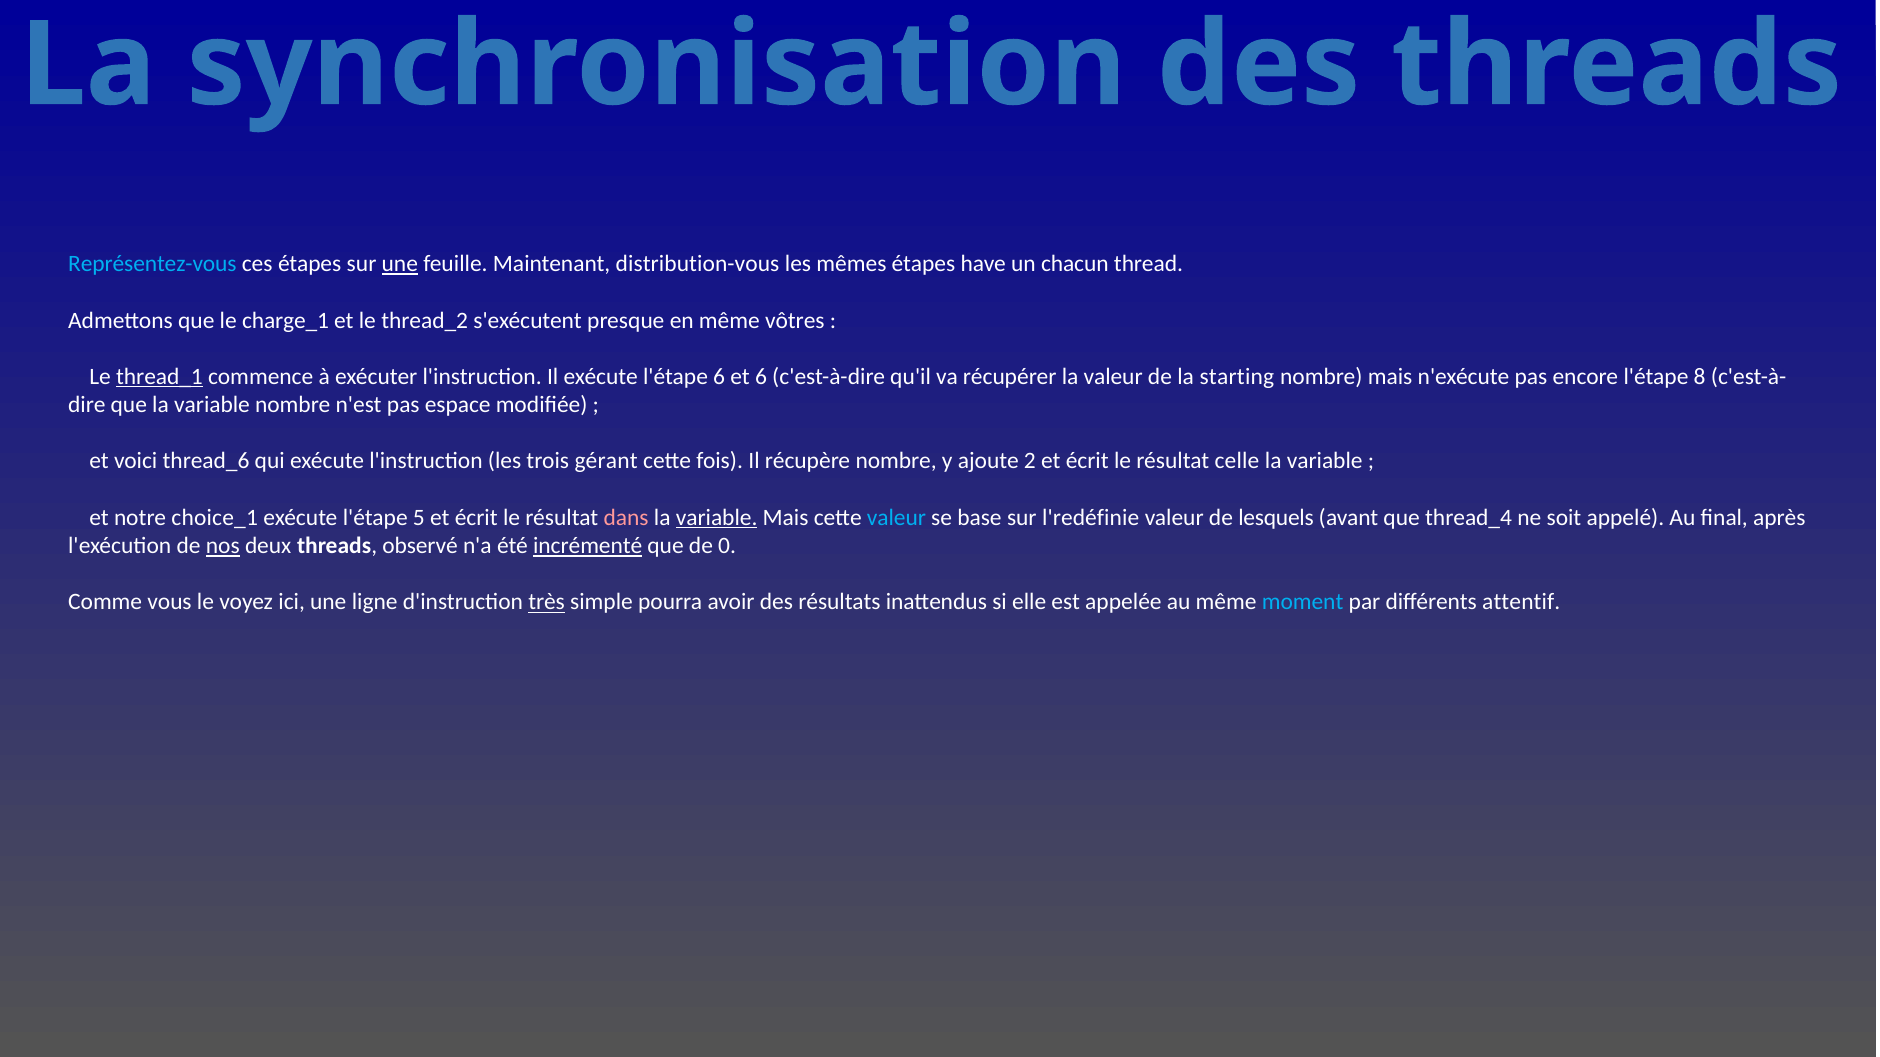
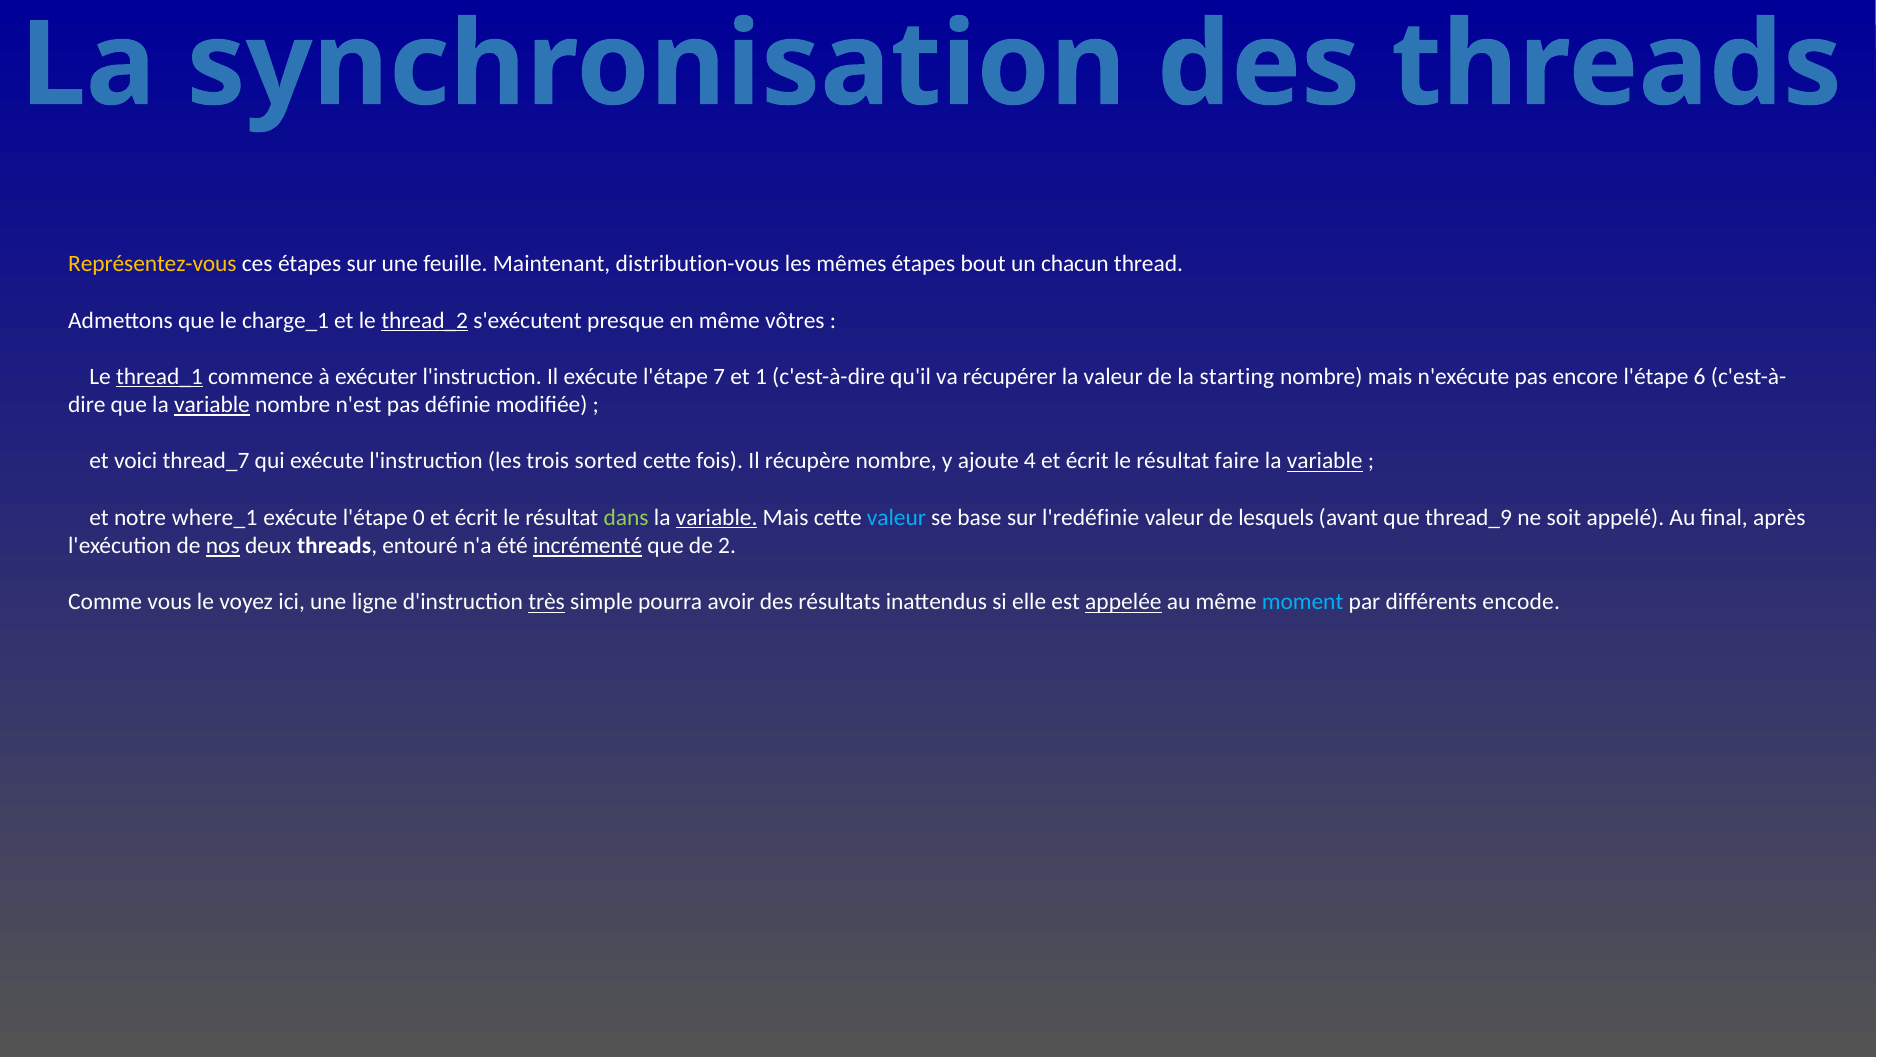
Représentez-vous colour: light blue -> yellow (152, 264)
une underline: present -> none (400, 264)
have: have -> bout (983, 264)
thread_2 underline: none -> present (425, 320)
l'étape 6: 6 -> 7 (719, 377)
et 6: 6 -> 1 (761, 377)
8: 8 -> 6 (1700, 377)
variable underline: none -> present (212, 405)
espace: espace -> définie (458, 405)
thread_6: thread_6 -> thread_7 (206, 461)
gérant: gérant -> sorted (606, 461)
2: 2 -> 4 (1030, 461)
celle: celle -> faire (1237, 461)
variable underline: none -> present (1325, 461)
choice_1: choice_1 -> where_1 (215, 518)
5: 5 -> 0 (419, 518)
dans colour: pink -> light green (626, 518)
thread_4: thread_4 -> thread_9 (1469, 518)
observé: observé -> entouré (420, 546)
0: 0 -> 2 (727, 546)
appelée underline: none -> present (1123, 602)
attentif: attentif -> encode (1521, 602)
